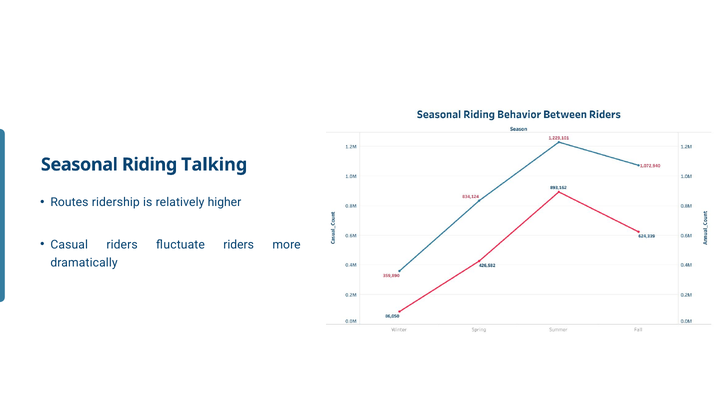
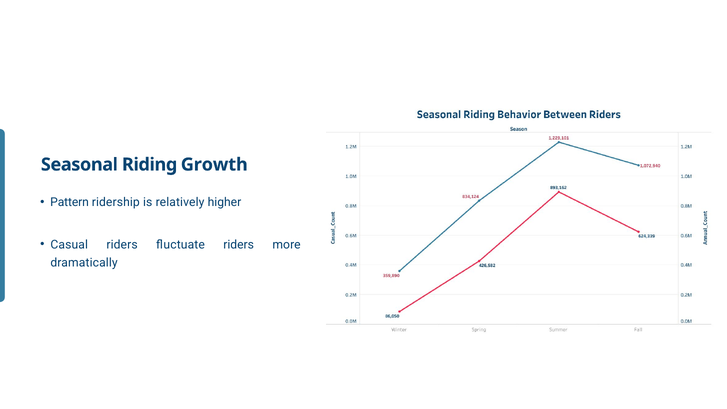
Talking: Talking -> Growth (214, 165)
Routes: Routes -> Pattern (70, 202)
